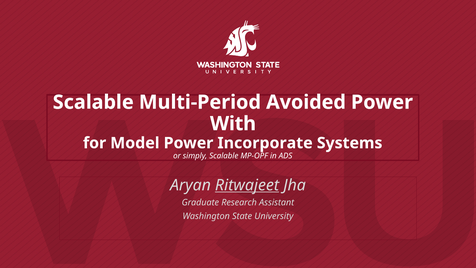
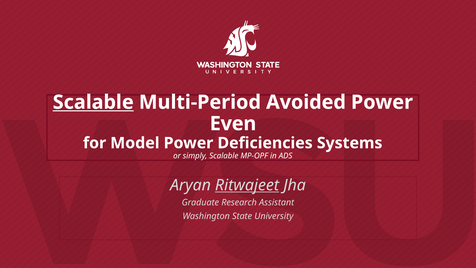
Scalable underline: none -> present (93, 102)
With: With -> Even (233, 124)
Incorporate: Incorporate -> Deficiencies (265, 143)
